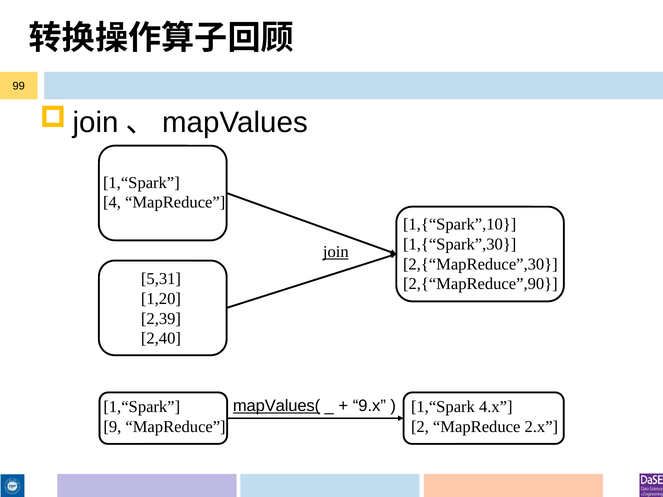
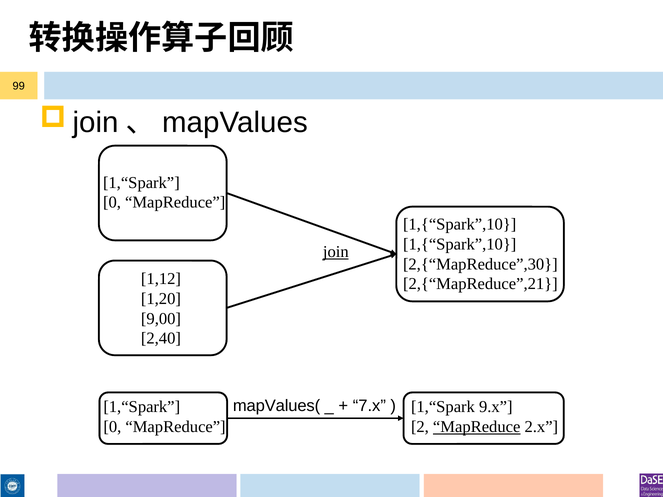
4: 4 -> 0 (112, 203)
1,{“Spark”,30: 1,{“Spark”,30 -> 1,{“Spark”,10 (460, 244)
5,31: 5,31 -> 1,12 (161, 279)
2,{“MapReduce”,90: 2,{“MapReduce”,90 -> 2,{“MapReduce”,21 (480, 284)
2,39: 2,39 -> 9,00 (161, 319)
mapValues( underline: present -> none (277, 406)
9.x: 9.x -> 7.x (369, 406)
4.x: 4.x -> 9.x (496, 407)
9: 9 -> 0 (112, 427)
MapReduce underline: none -> present (477, 427)
